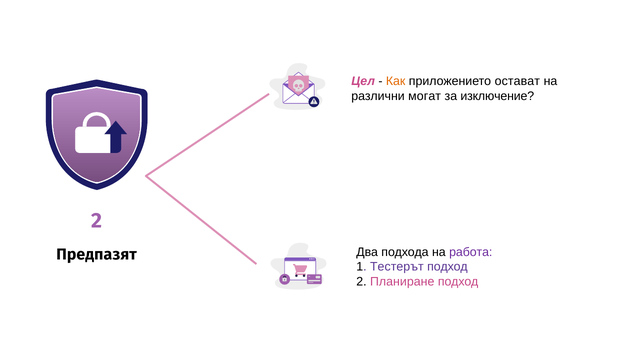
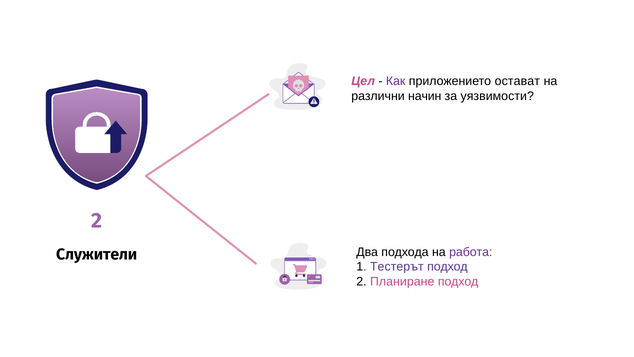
Как colour: orange -> purple (396, 81)
могат: могат -> начин (425, 96)
изключение: изключение -> уязвимости (497, 96)
Предпазят: Предпазят -> Служители (97, 254)
